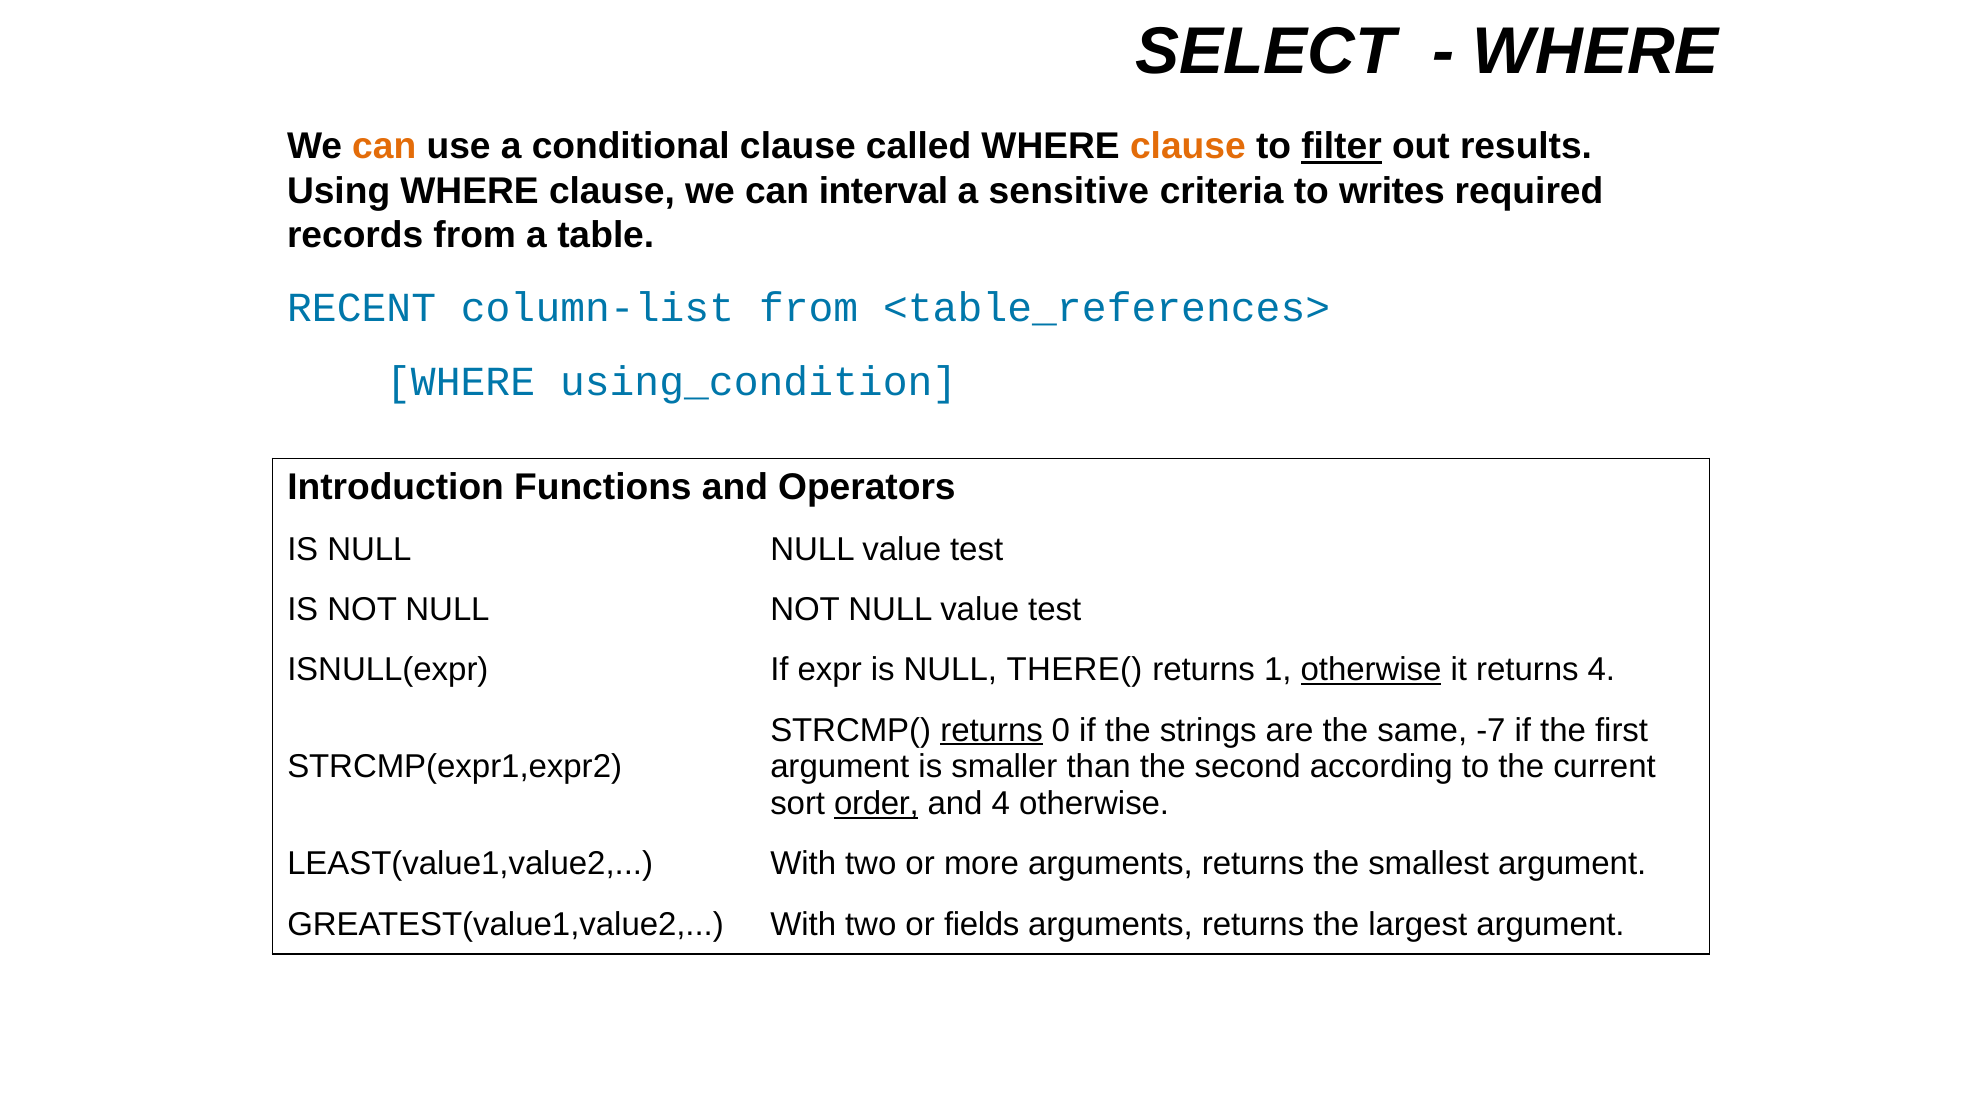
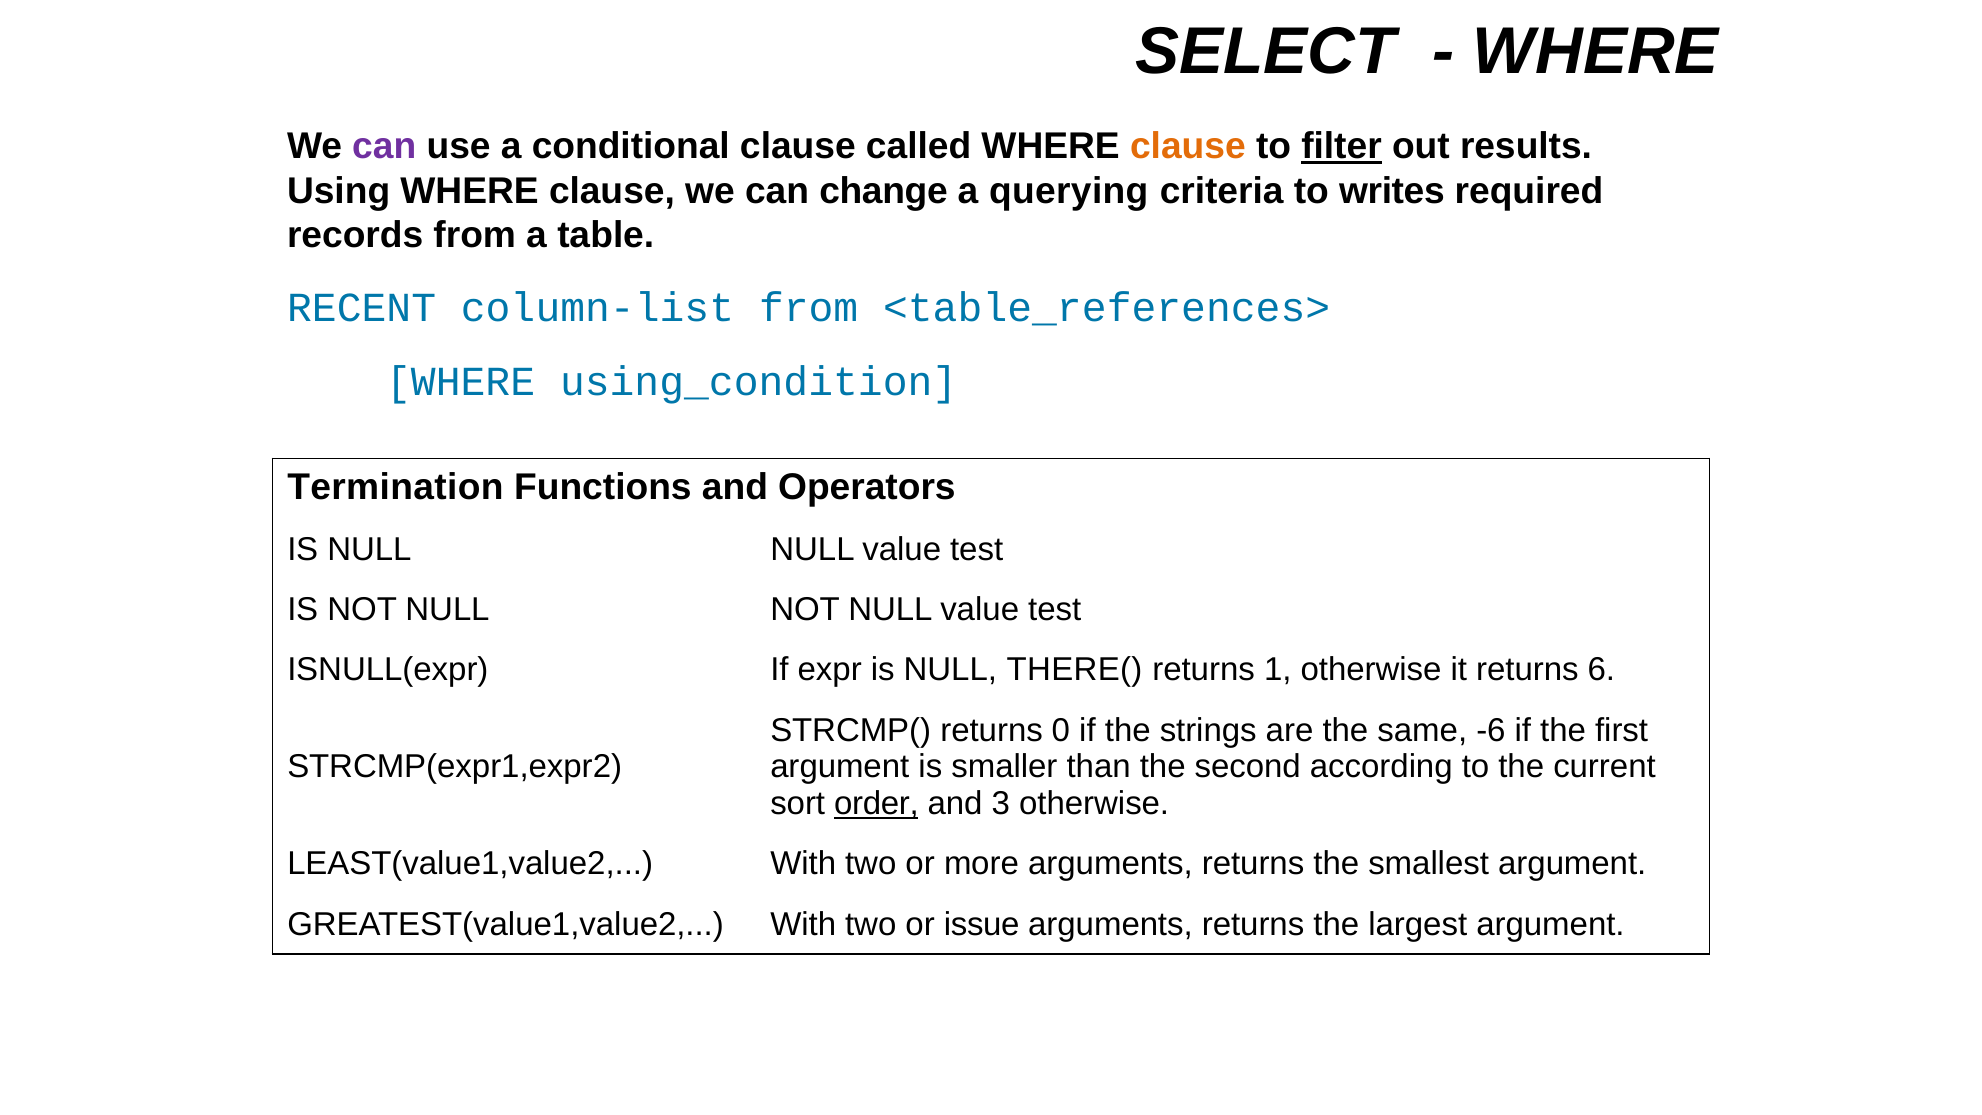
can colour: orange -> purple (384, 146)
interval: interval -> change (883, 191)
sensitive: sensitive -> querying (1069, 191)
Introduction: Introduction -> Termination (395, 487)
otherwise underline: present -> none (1371, 670)
returns 4: 4 -> 6 (1601, 670)
returns underline: present -> none (992, 730)
-7: -7 -> -6 (1491, 730)
and 4: 4 -> 3 (1001, 804)
fields: fields -> issue (982, 924)
